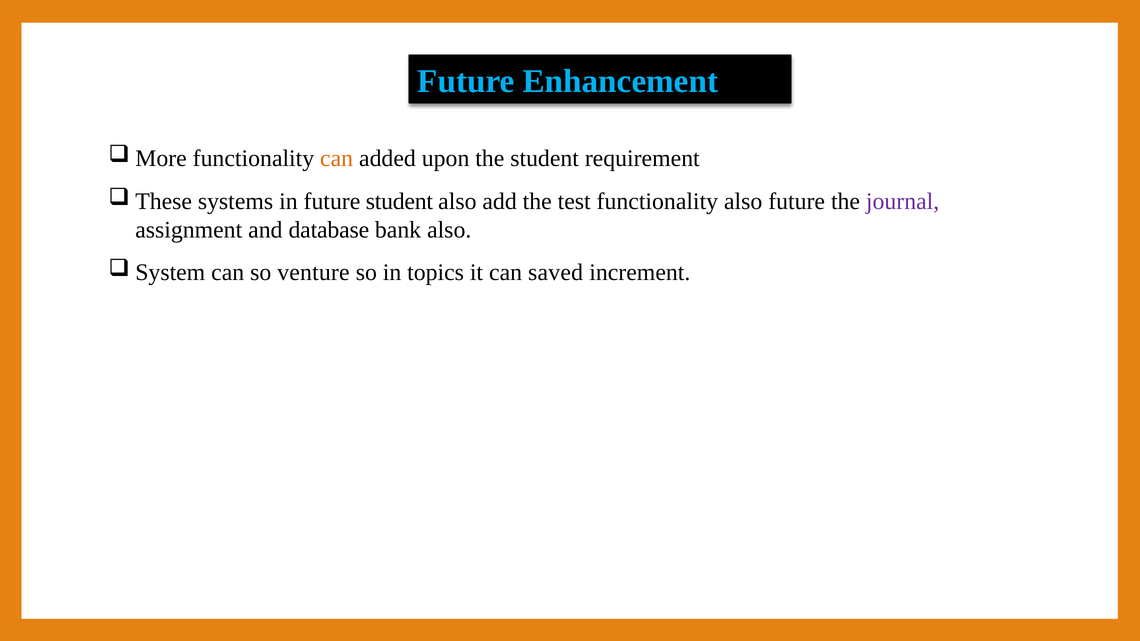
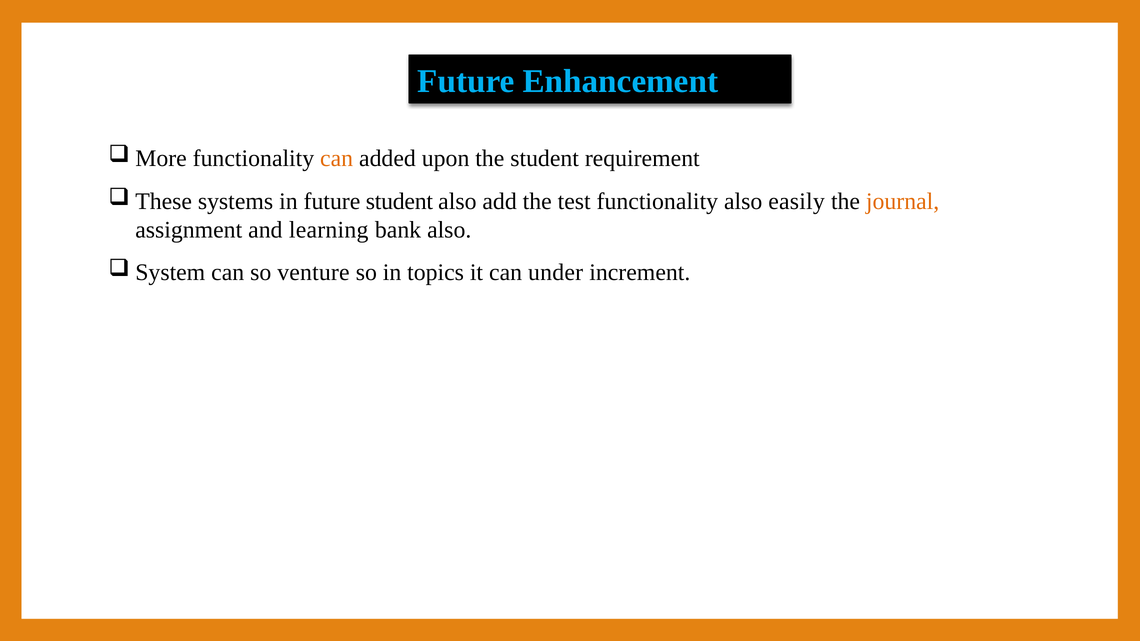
future: future -> easily (797, 201)
journal colour: purple -> orange (903, 201)
database: database -> learning (329, 230)
saved: saved -> under (556, 273)
